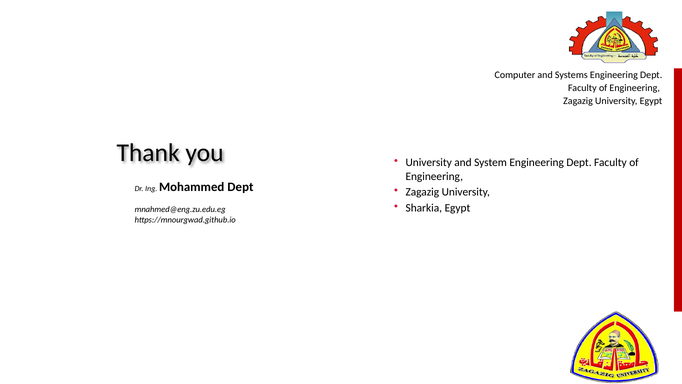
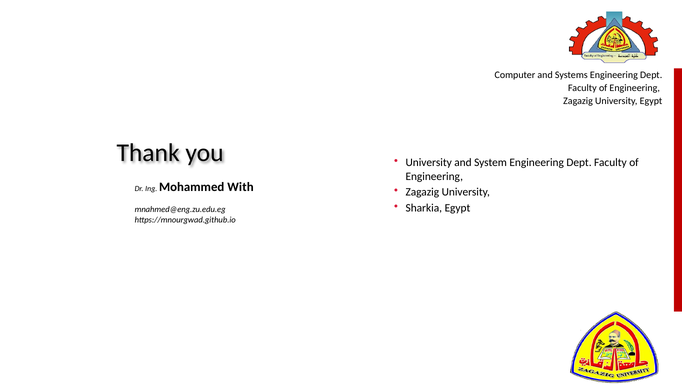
Mohammed Dept: Dept -> With (240, 187)
